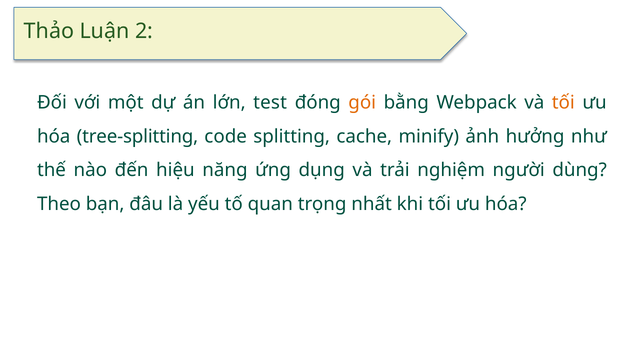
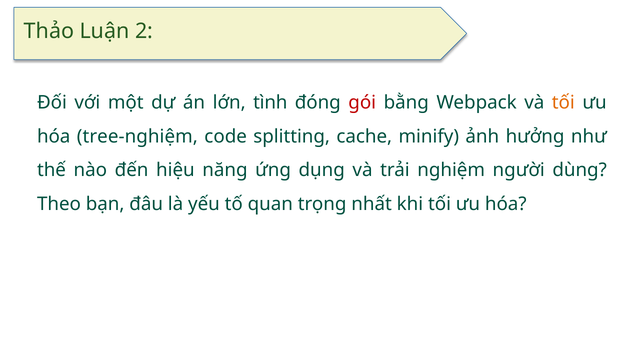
test: test -> tình (270, 103)
gói colour: orange -> red (362, 103)
tree-splitting: tree-splitting -> tree-nghiệm (137, 137)
